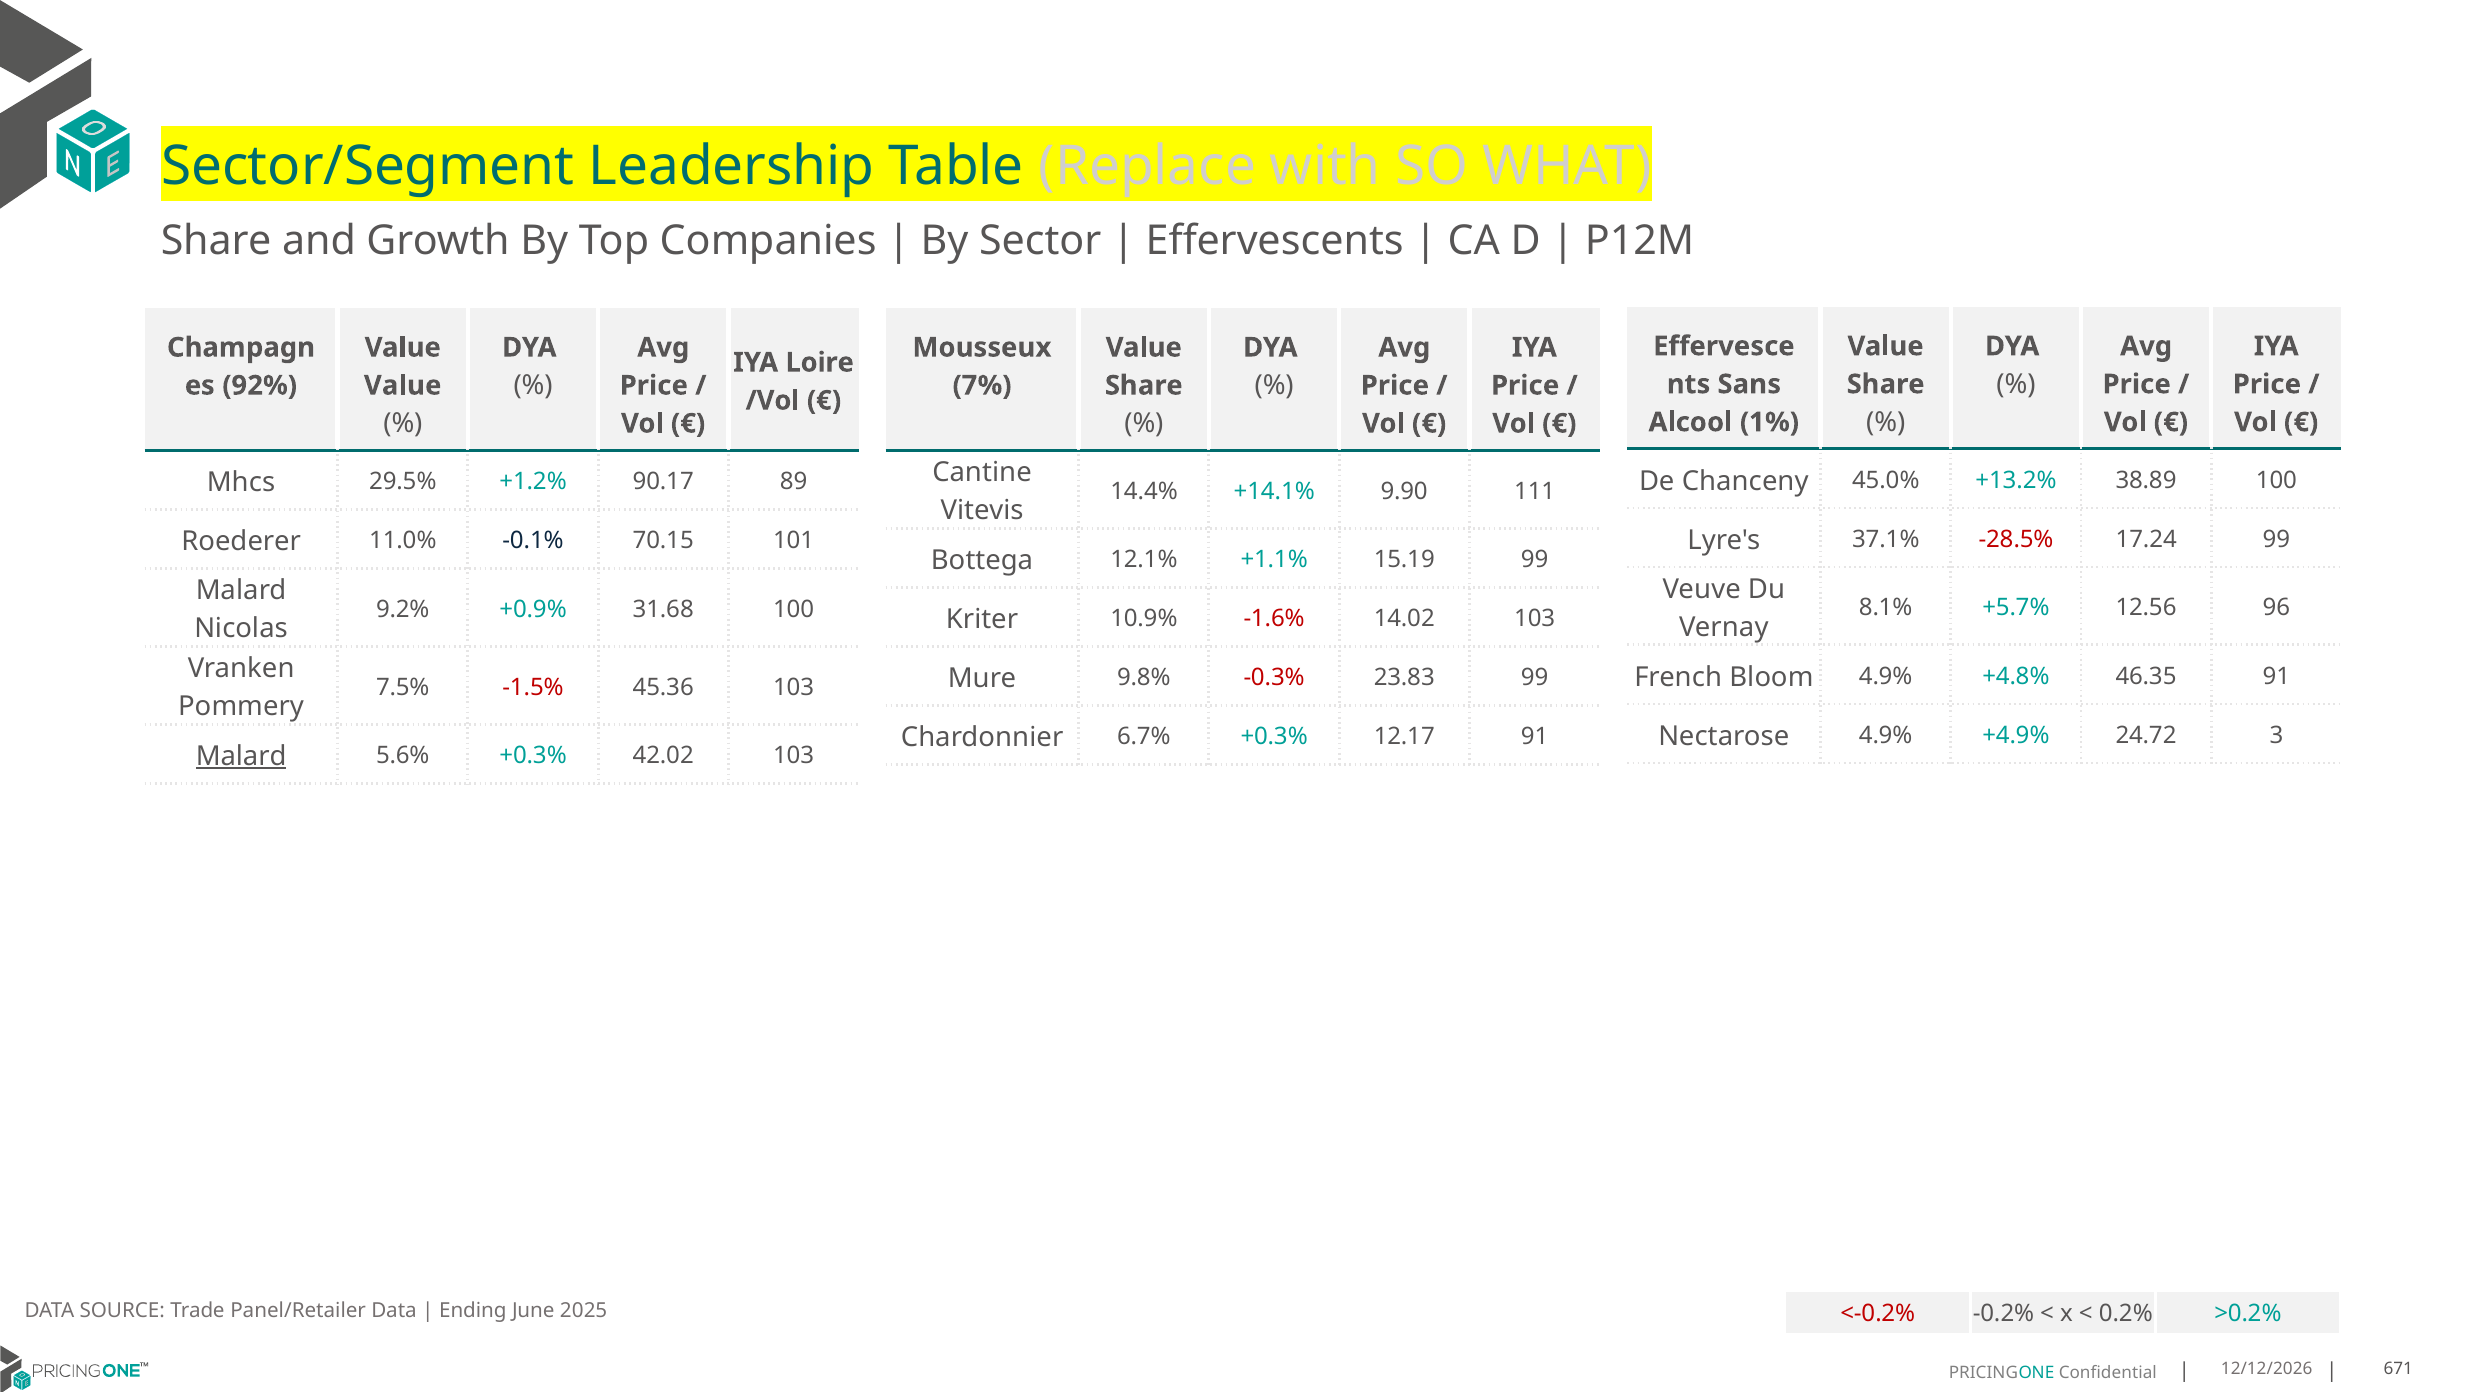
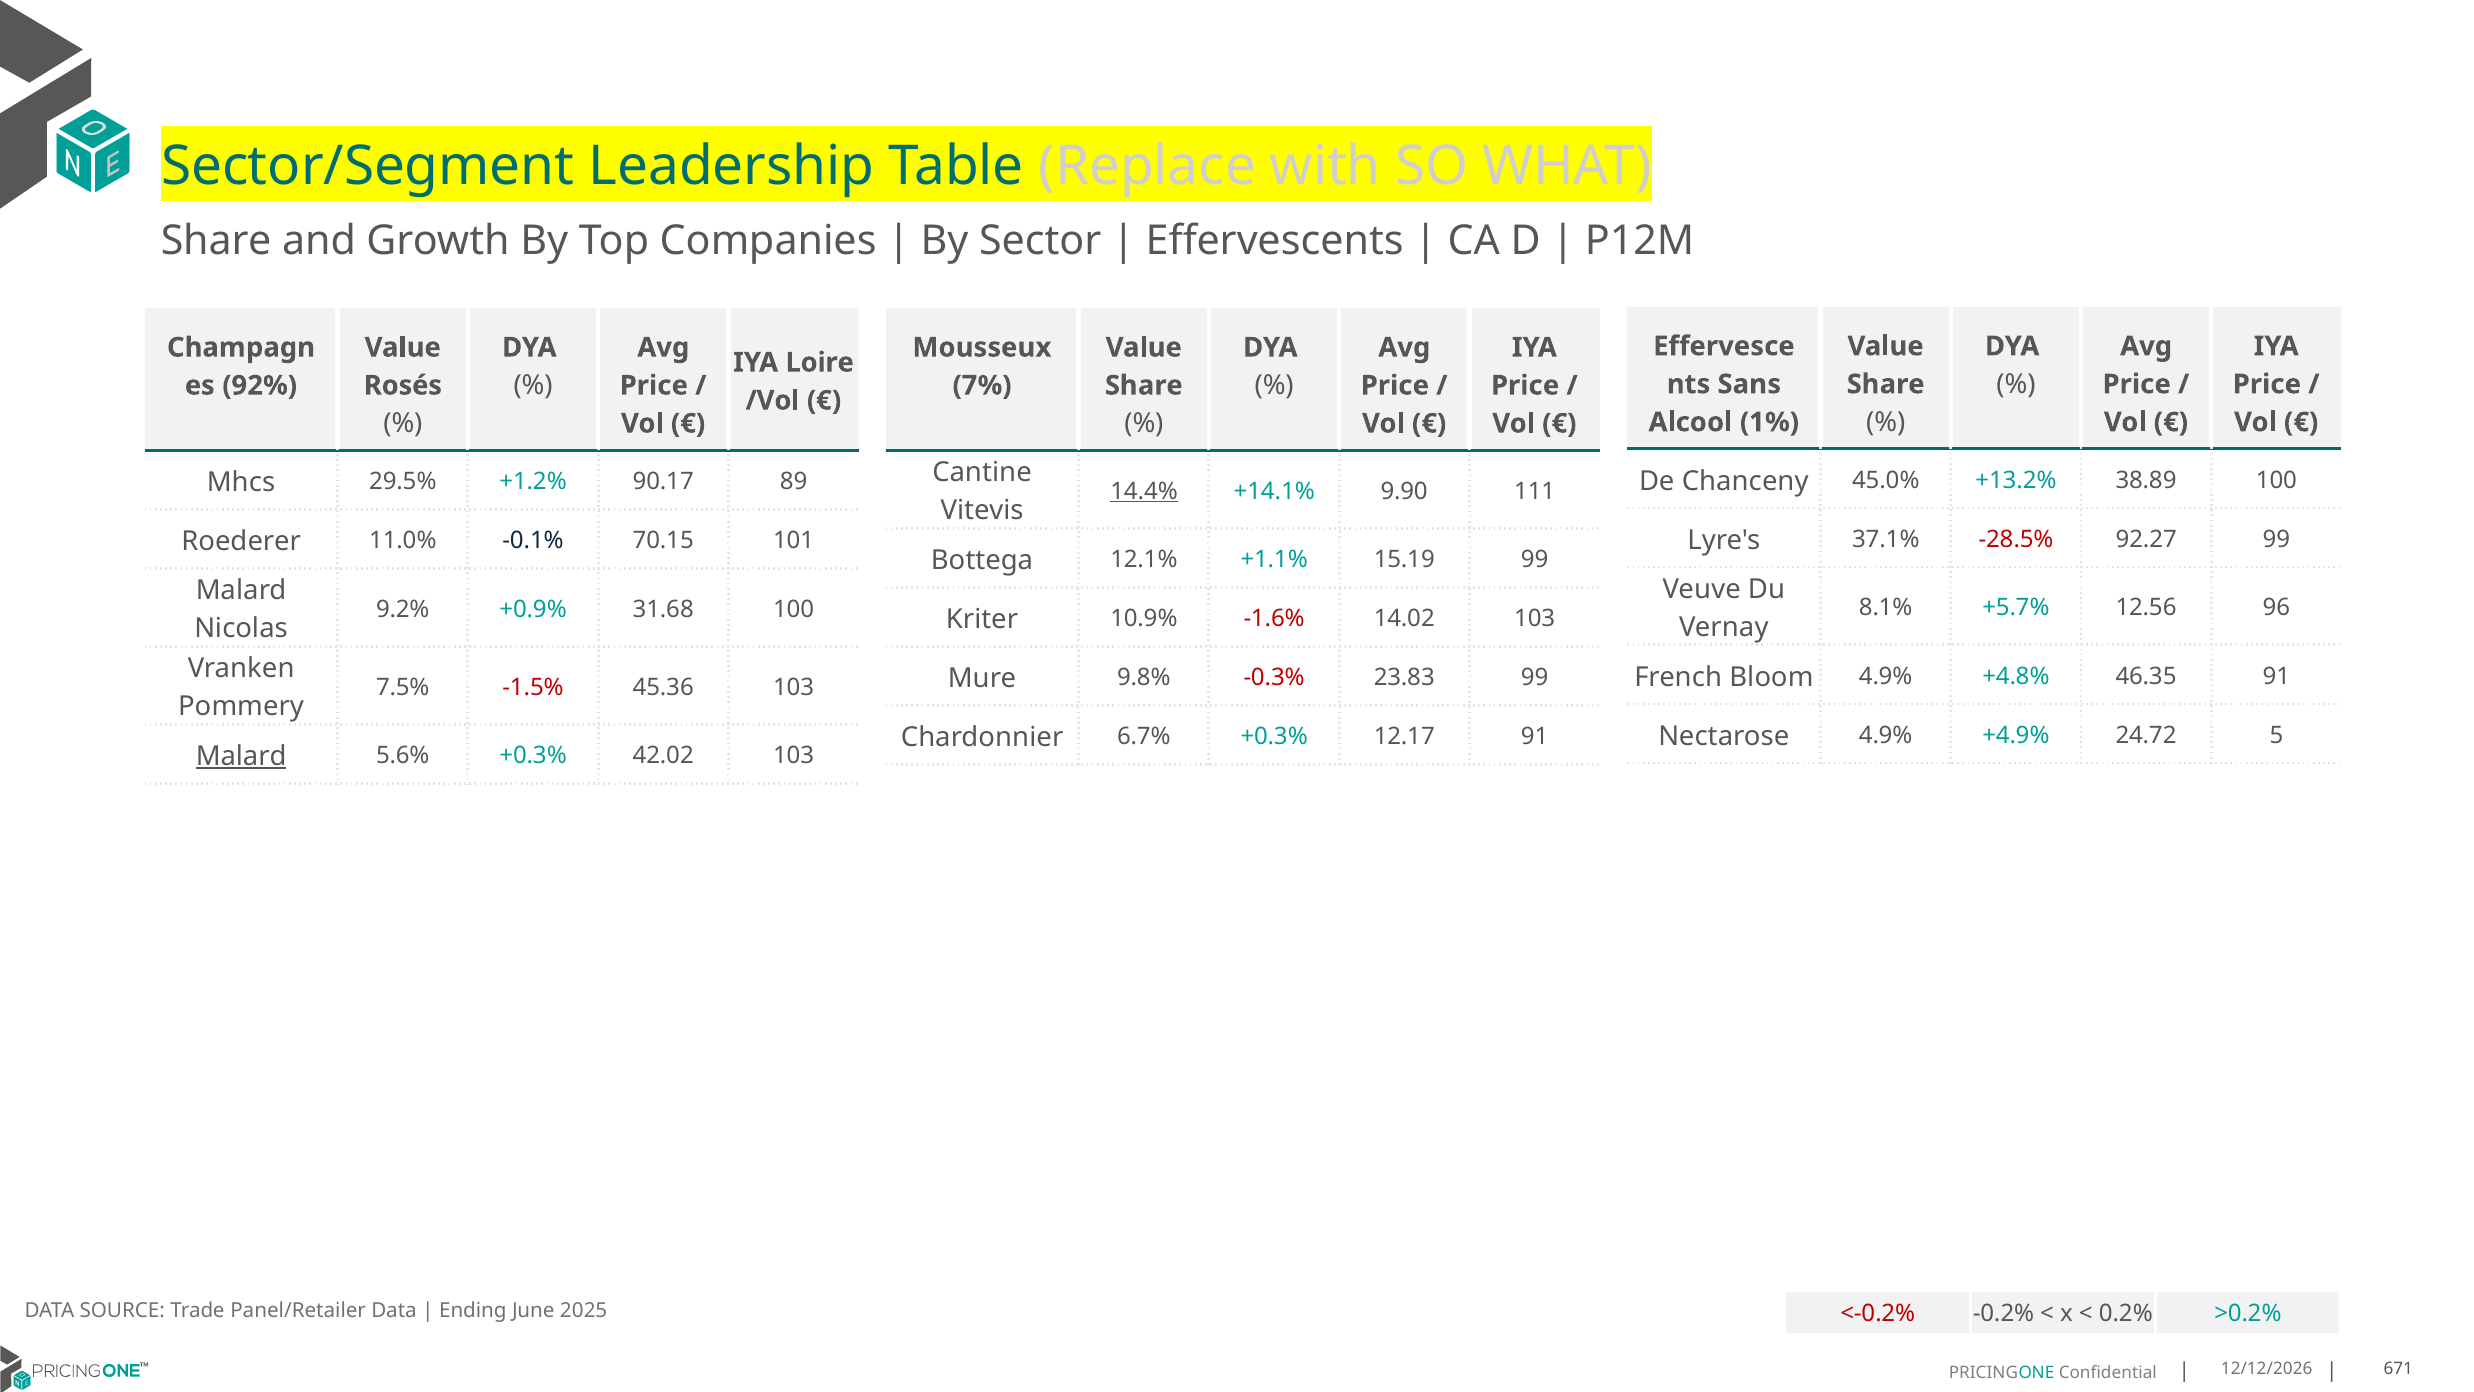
Value: Value -> Rosés (403, 385)
14.4% underline: none -> present (1144, 491)
17.24: 17.24 -> 92.27 (2146, 539)
3: 3 -> 5 (2276, 735)
